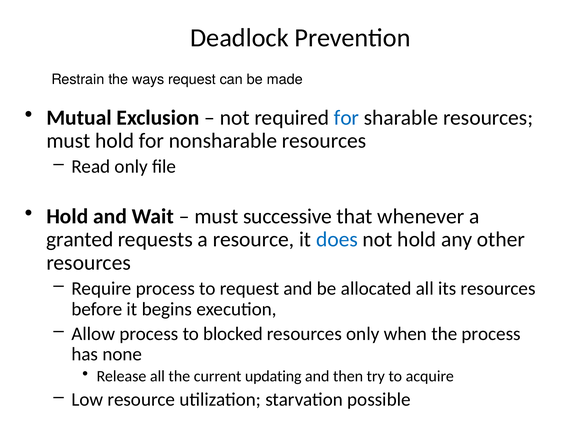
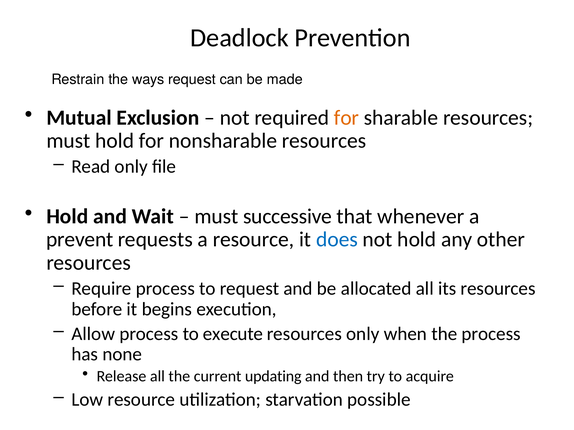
for colour: blue -> orange (347, 118)
granted: granted -> prevent (80, 240)
blocked: blocked -> execute (233, 334)
